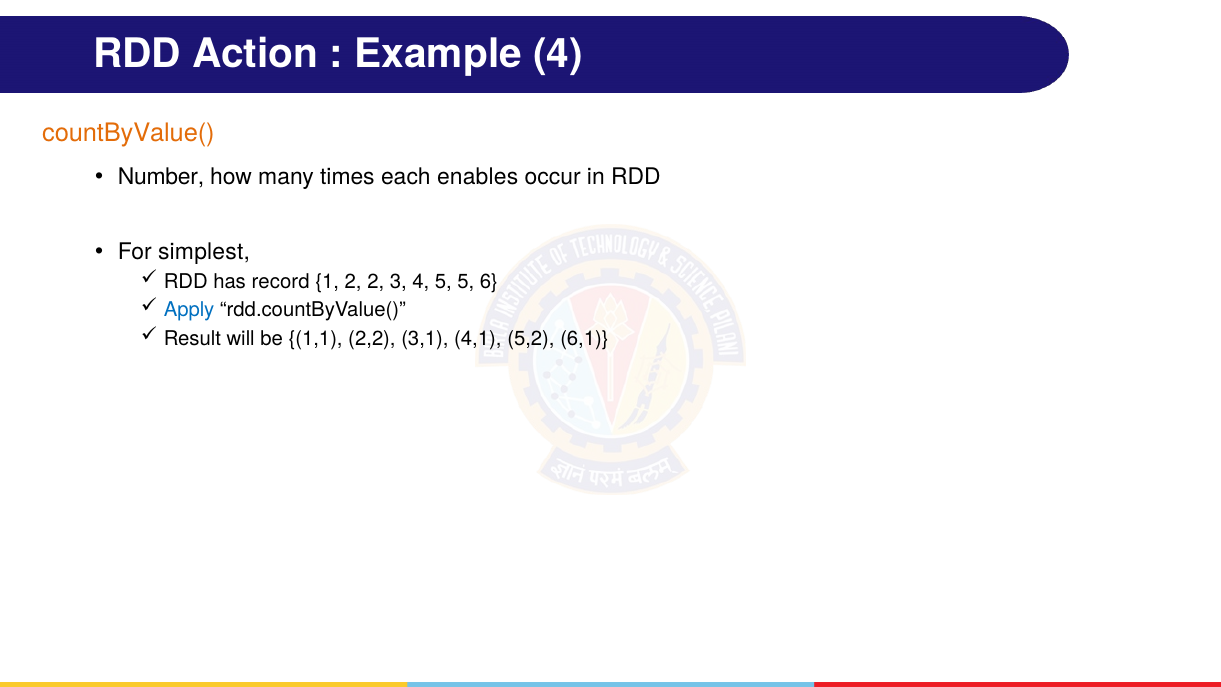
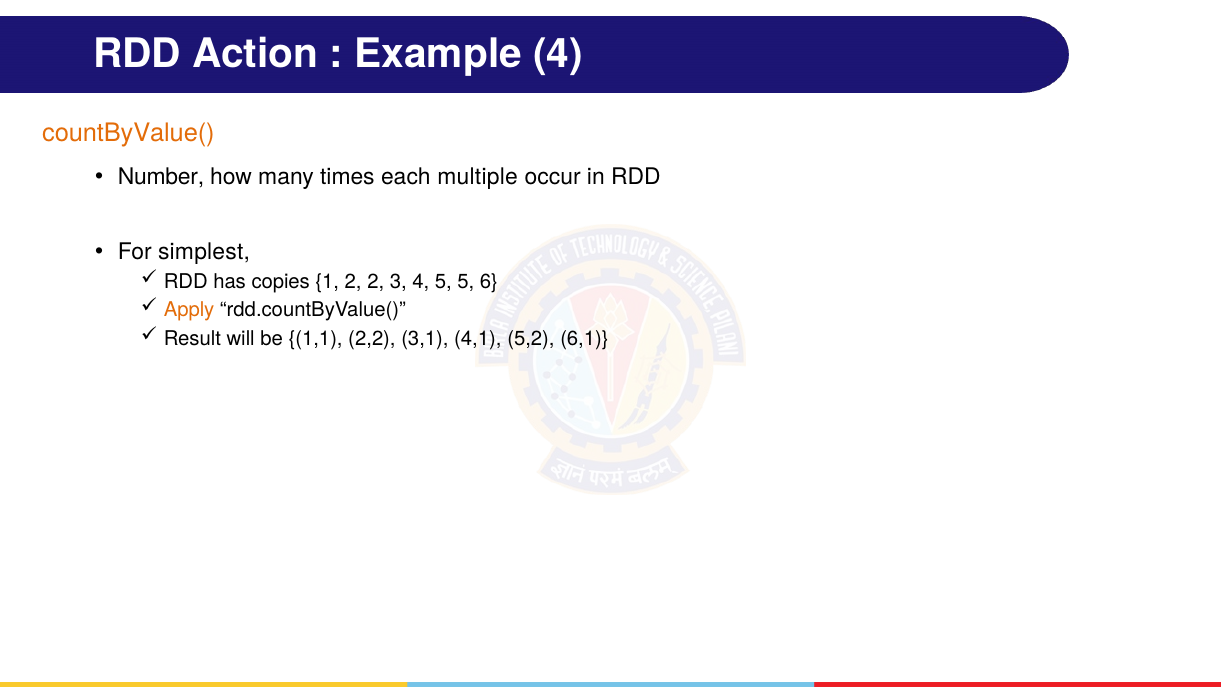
enables: enables -> multiple (478, 177)
record: record -> copies (281, 282)
Apply colour: blue -> orange (189, 310)
